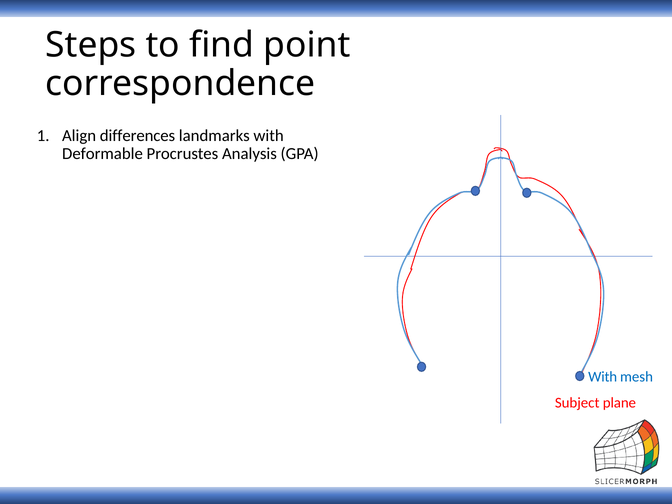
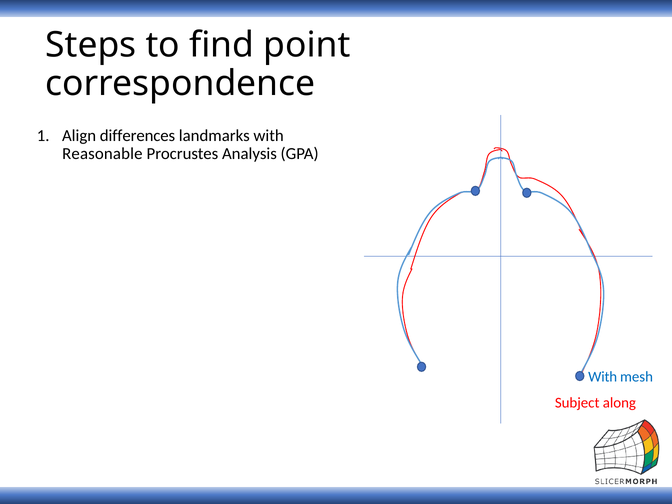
Deformable: Deformable -> Reasonable (102, 154)
plane: plane -> along (619, 403)
